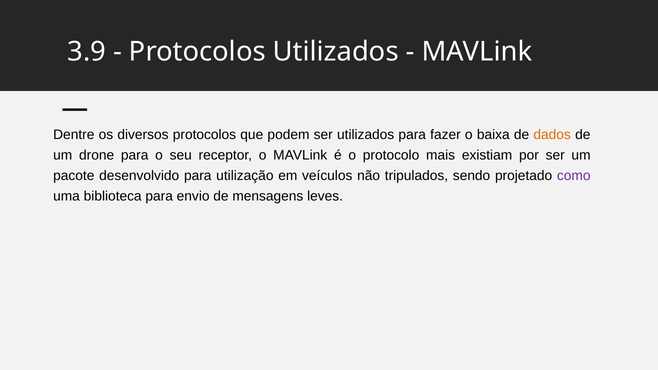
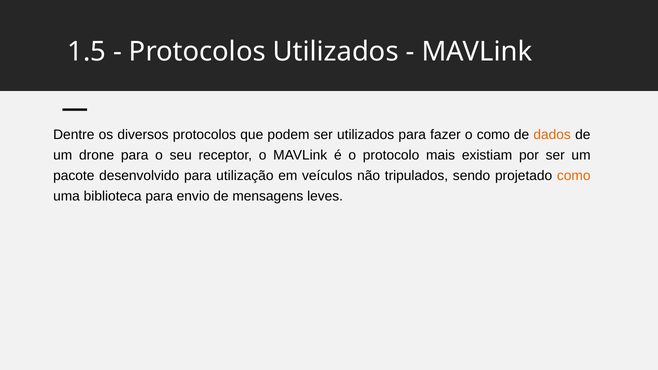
3.9: 3.9 -> 1.5 (87, 52)
o baixa: baixa -> como (493, 135)
como colour: purple -> orange (574, 176)
